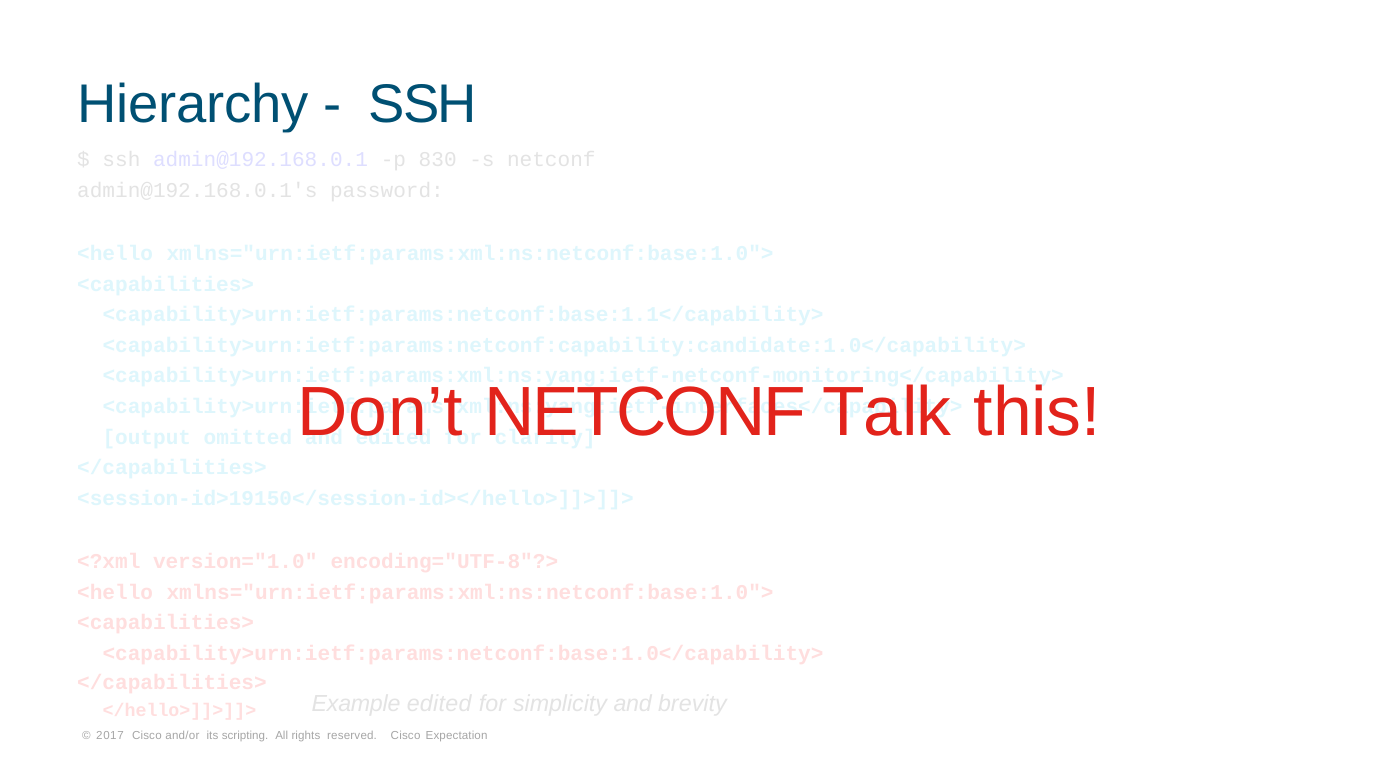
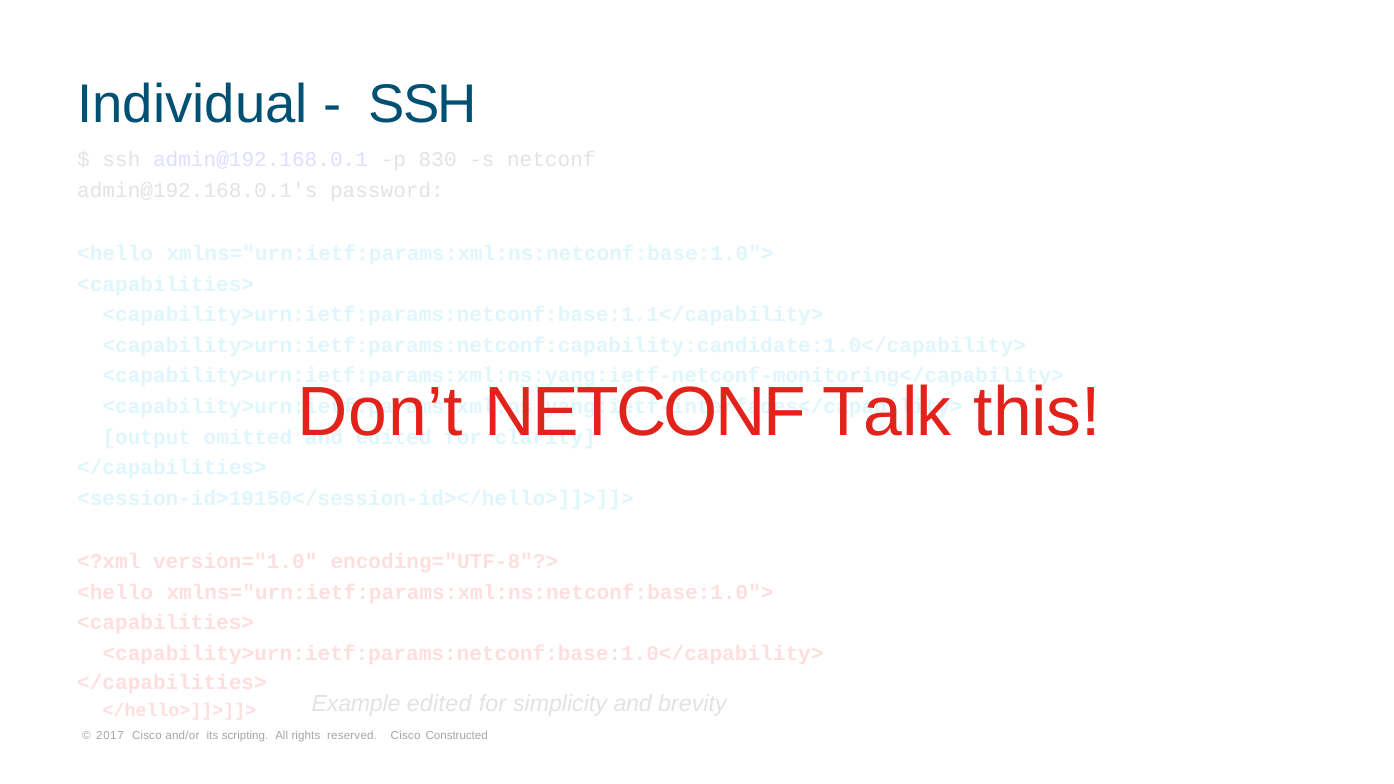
Hierarchy: Hierarchy -> Individual (193, 105)
Expectation: Expectation -> Constructed (457, 736)
